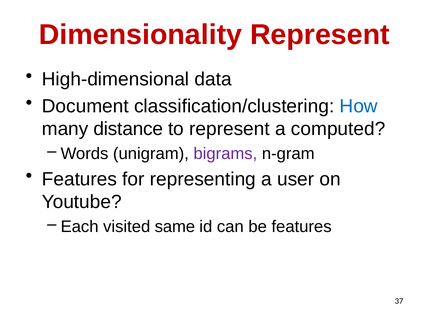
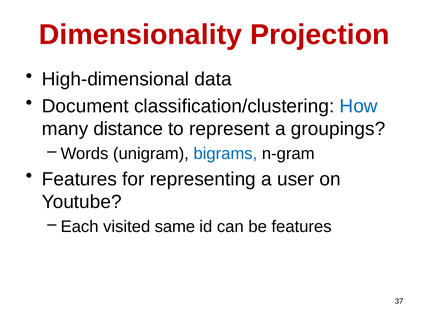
Dimensionality Represent: Represent -> Projection (320, 35)
computed: computed -> groupings (338, 129)
bigrams colour: purple -> blue (225, 153)
